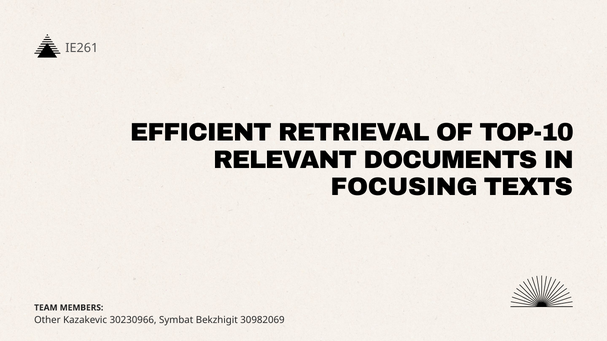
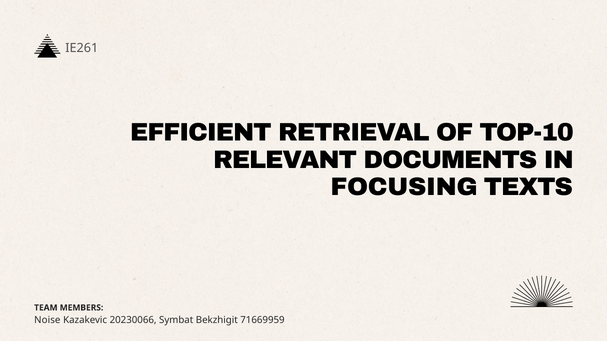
Other: Other -> Noise (47, 320)
30230966: 30230966 -> 20230066 (133, 320)
30982069: 30982069 -> 71669959 (262, 320)
